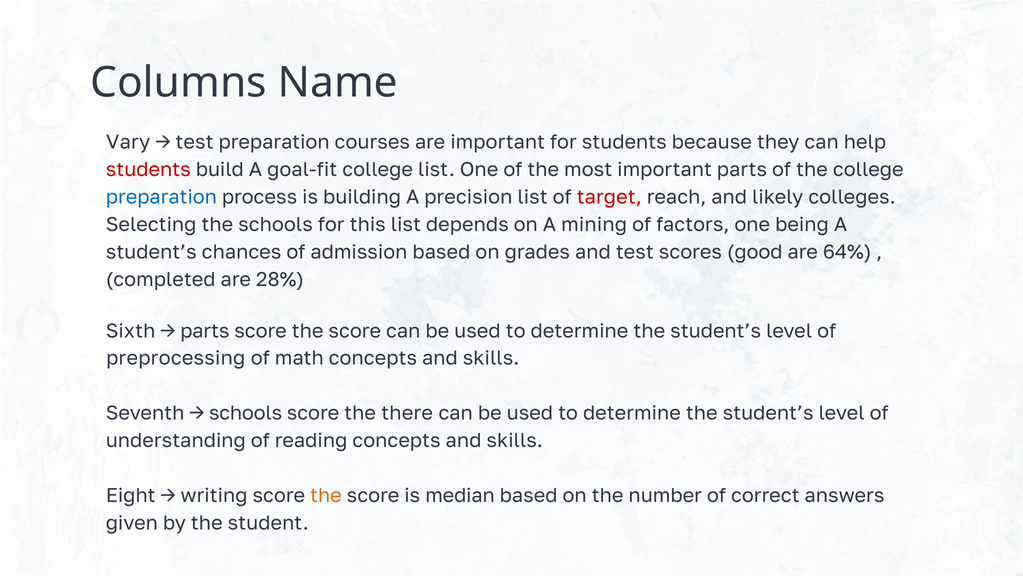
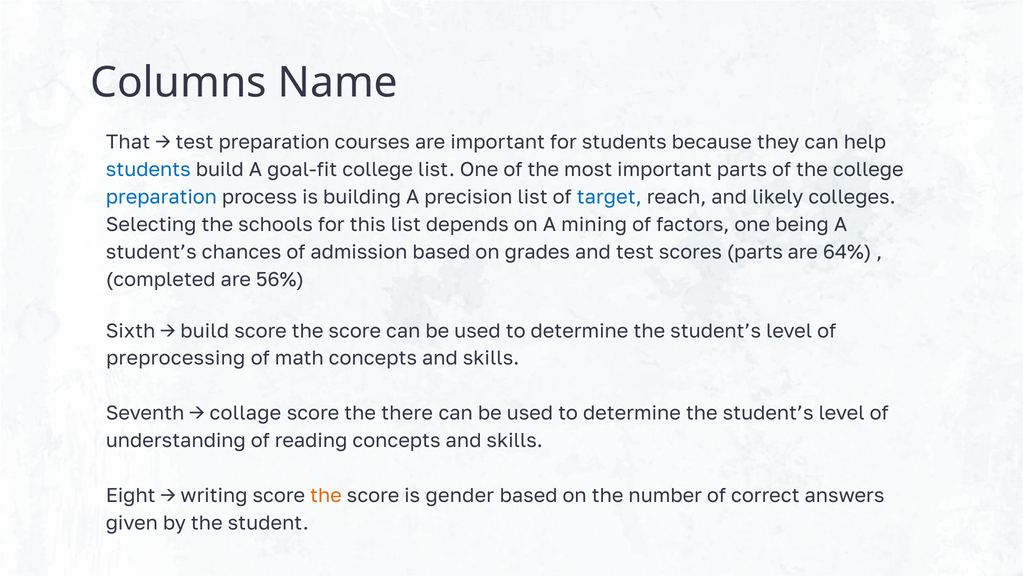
Vary: Vary -> That (128, 142)
students colour: red -> blue (148, 170)
target colour: red -> blue (609, 197)
scores good: good -> parts (755, 252)
28%: 28% -> 56% (280, 279)
parts: parts -> build (205, 331)
schools: schools -> collage (245, 413)
median: median -> gender (460, 495)
